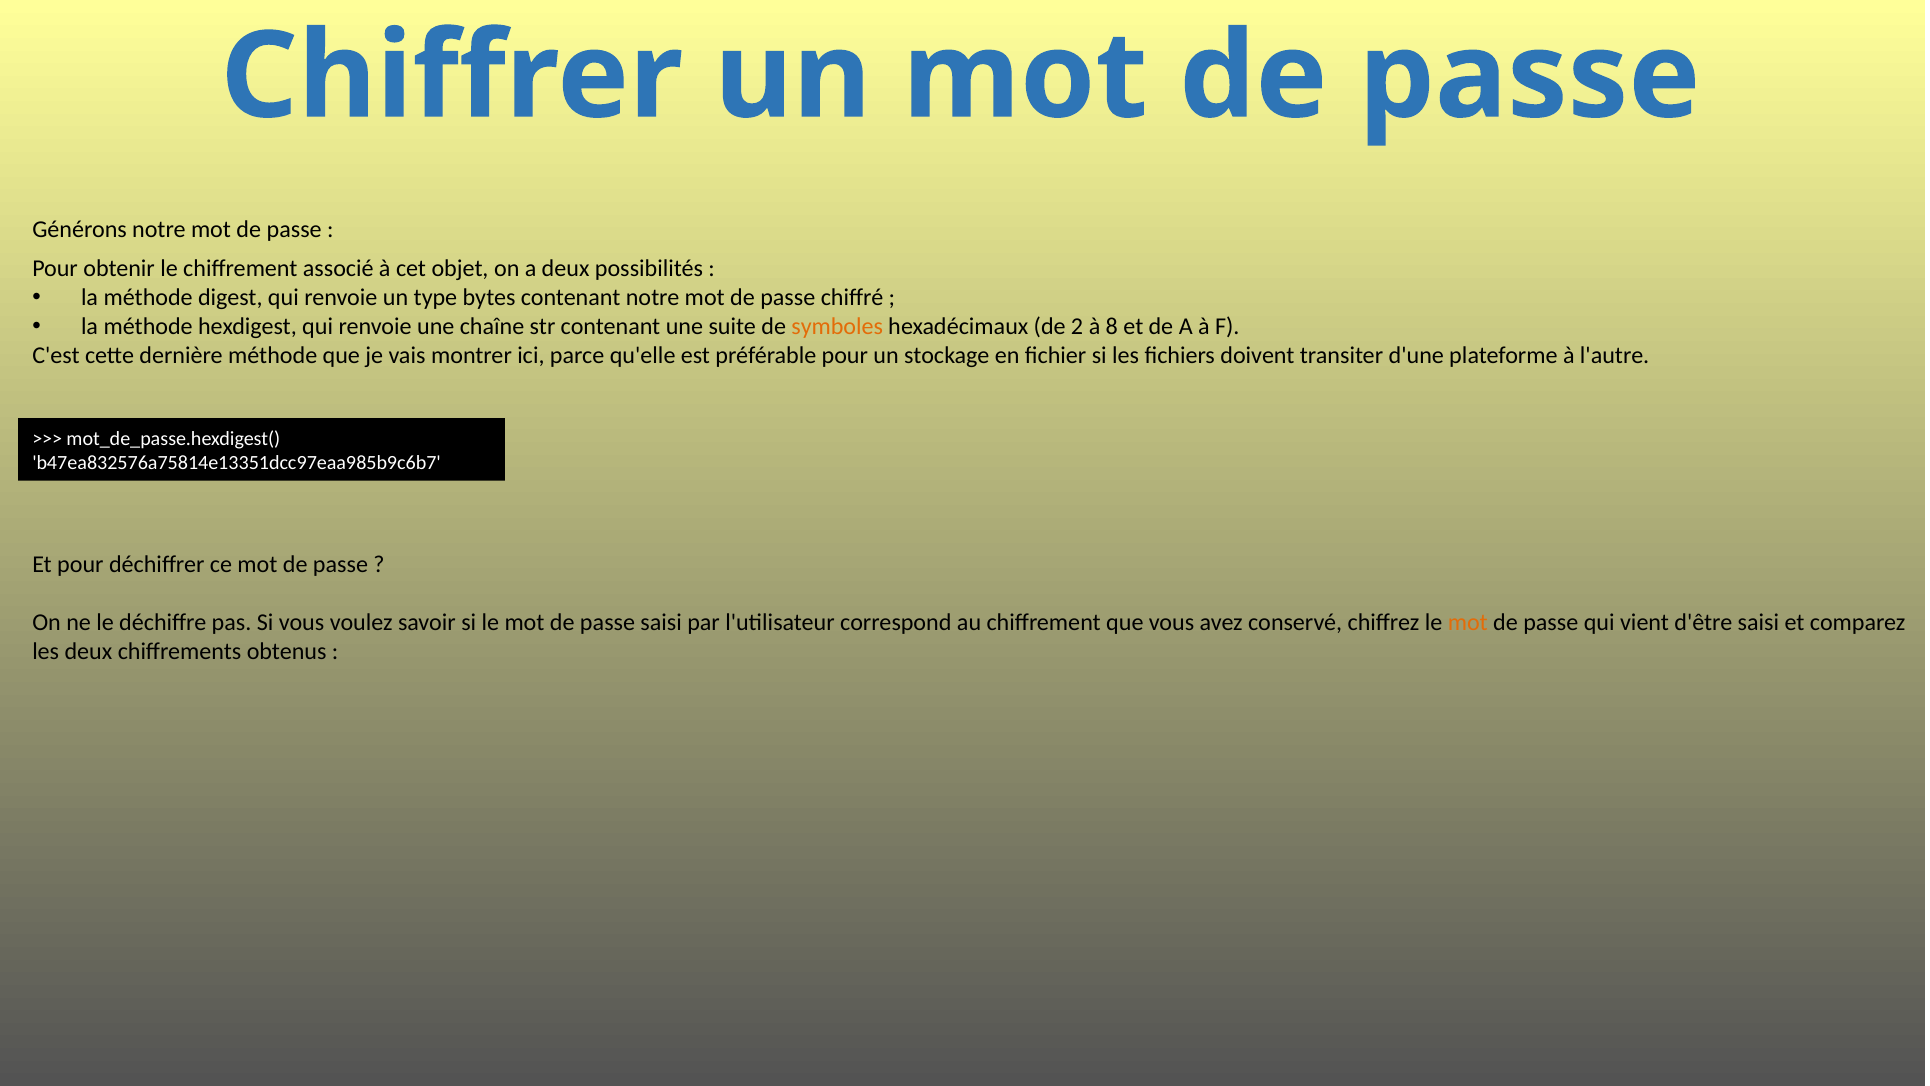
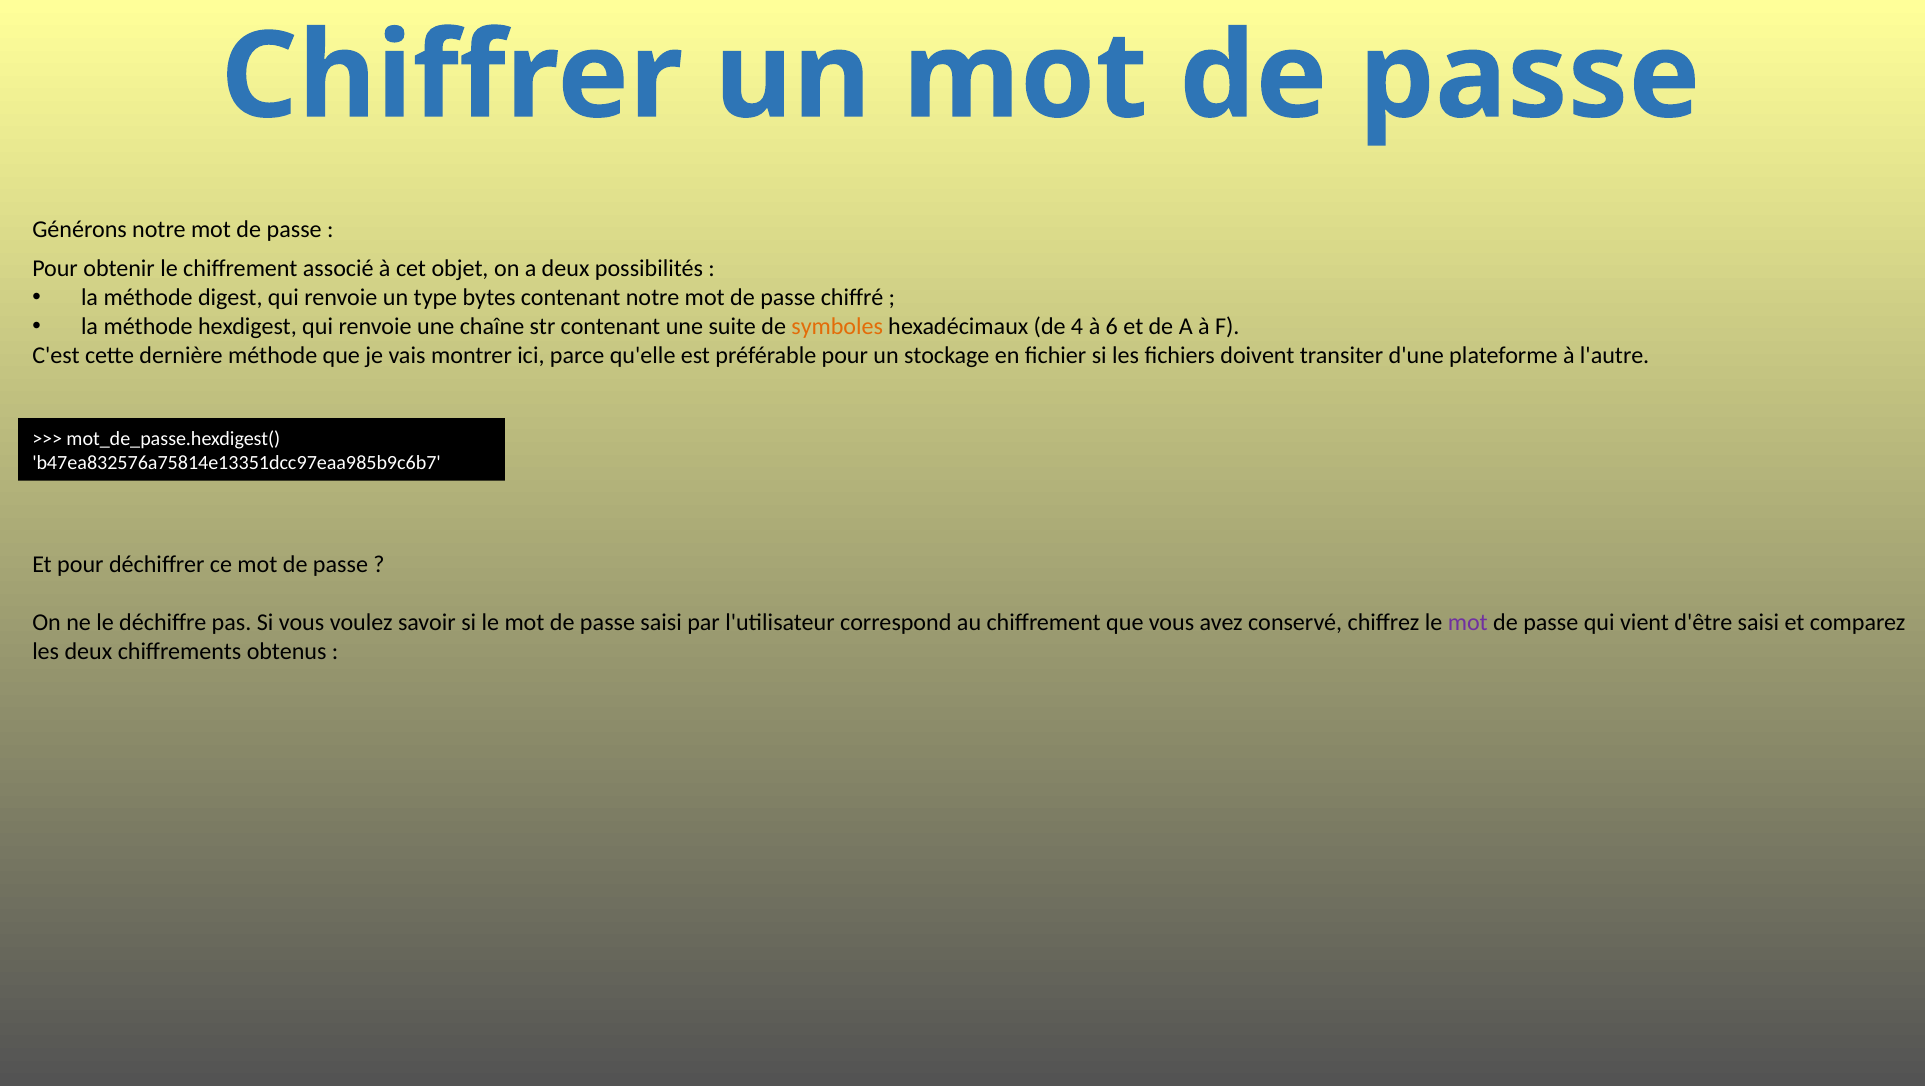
2: 2 -> 4 (1077, 327)
8: 8 -> 6 (1112, 327)
mot colour: orange -> purple (1468, 622)
